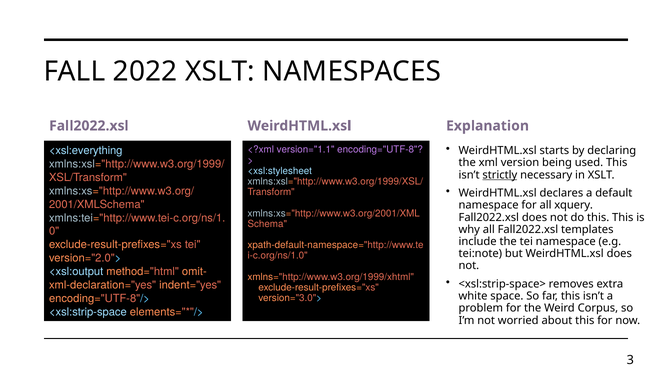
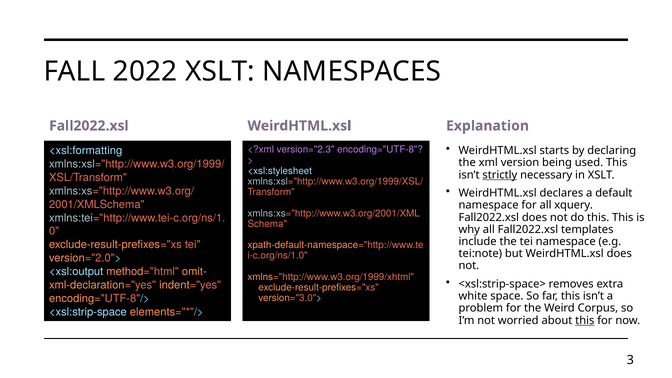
version="1.1: version="1.1 -> version="2.3 (306, 150)
<xsl:everything: <xsl:everything -> <xsl:formatting (86, 151)
this underline: none -> present (585, 320)
